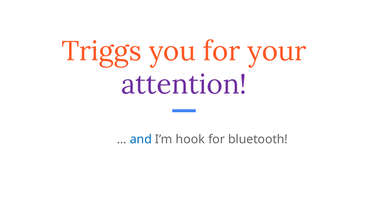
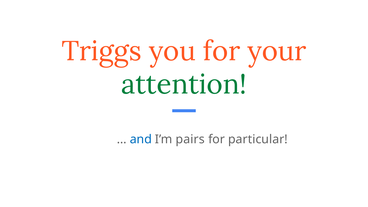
attention colour: purple -> green (184, 84)
hook: hook -> pairs (190, 139)
bluetooth: bluetooth -> particular (258, 139)
